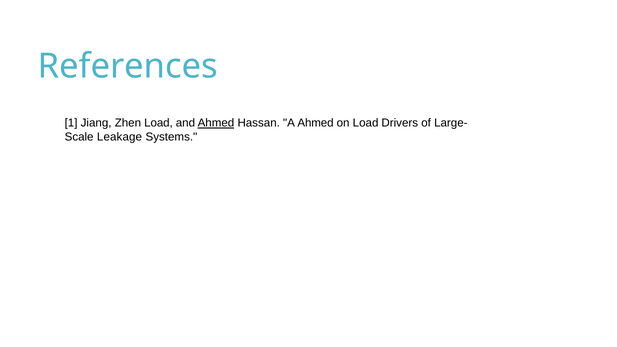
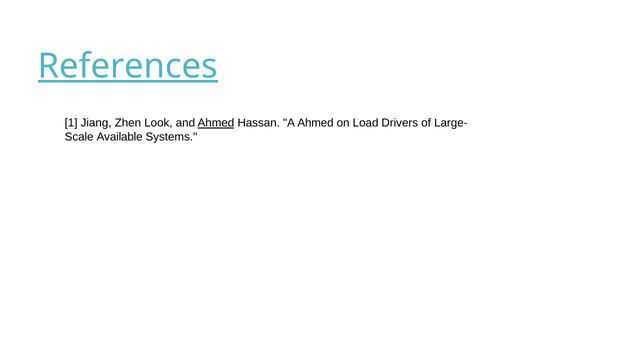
References underline: none -> present (128, 66)
Zhen Load: Load -> Look (158, 123)
Leakage: Leakage -> Available (120, 137)
